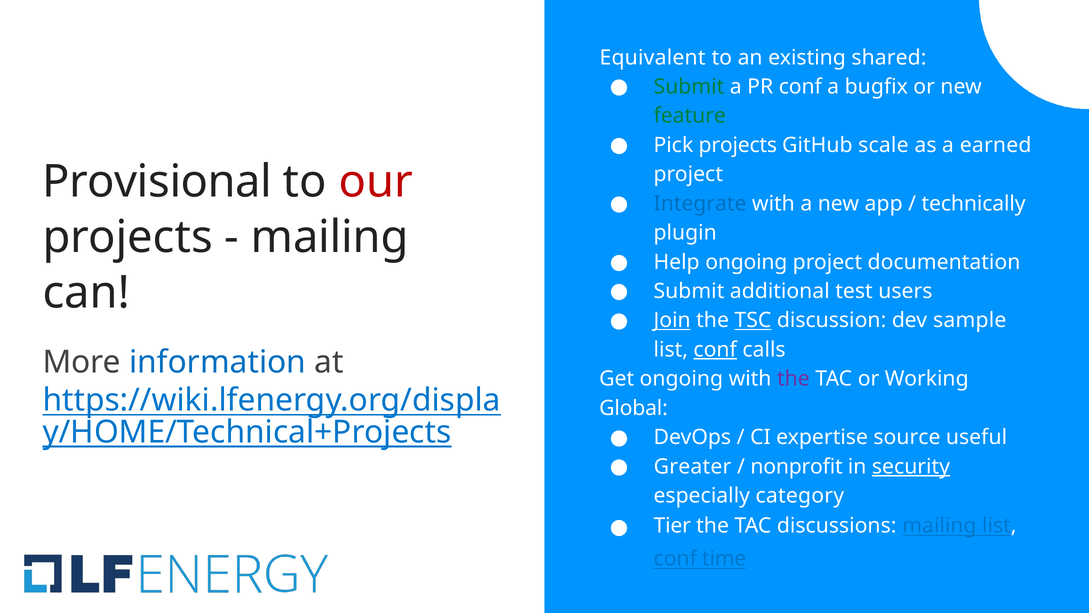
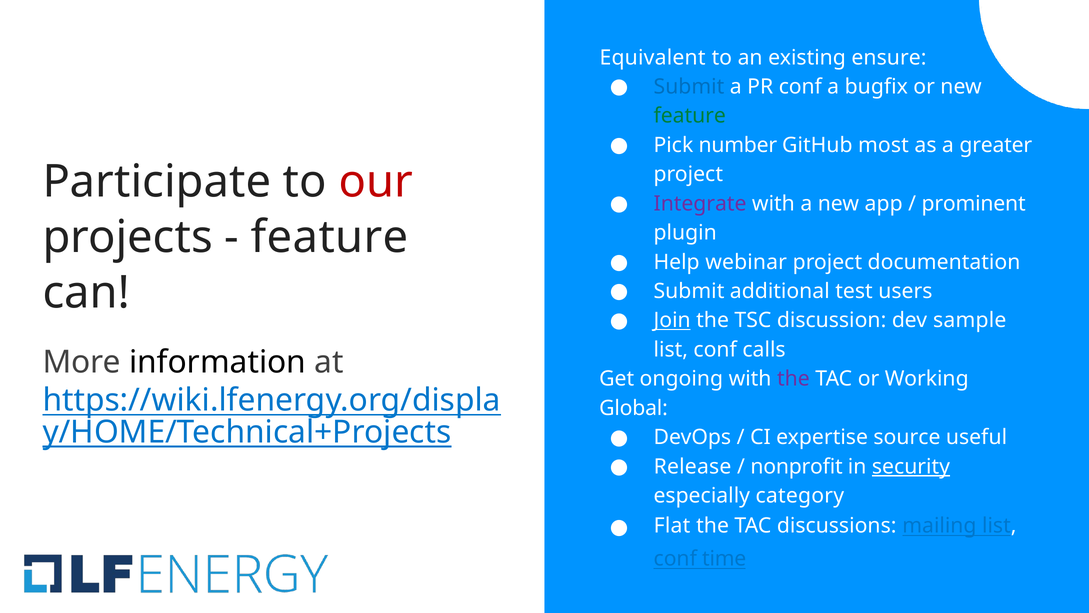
shared: shared -> ensure (889, 57)
Submit colour: green -> blue (689, 87)
Pick projects: projects -> number (738, 145)
scale: scale -> most (883, 145)
earned: earned -> greater (996, 145)
Provisional: Provisional -> Participate (157, 181)
Integrate colour: blue -> purple (700, 203)
technically: technically -> prominent (974, 203)
mailing: mailing -> feature (330, 237)
Help ongoing: ongoing -> webinar (746, 262)
TSC underline: present -> none (753, 320)
conf underline: present -> none (715, 349)
information colour: blue -> black (218, 362)
Greater: Greater -> Release (693, 466)
Tier: Tier -> Flat (672, 525)
